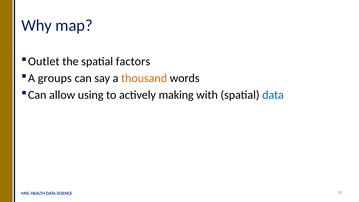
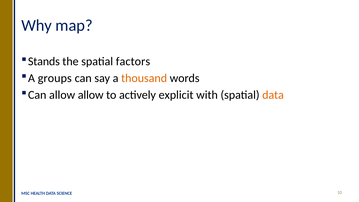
Outlet: Outlet -> Stands (44, 61)
allow using: using -> allow (91, 95)
making: making -> explicit (176, 95)
data colour: blue -> orange (273, 95)
